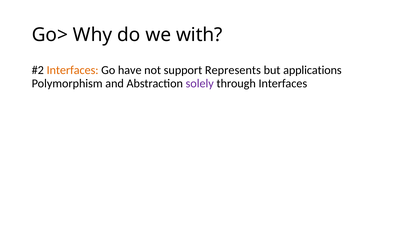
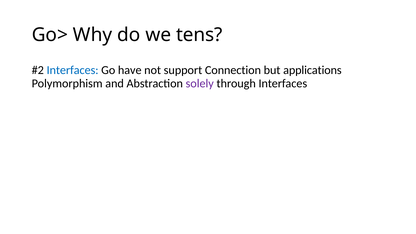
with: with -> tens (199, 35)
Interfaces colour: orange -> blue (73, 70)
Represents: Represents -> Connection (233, 70)
